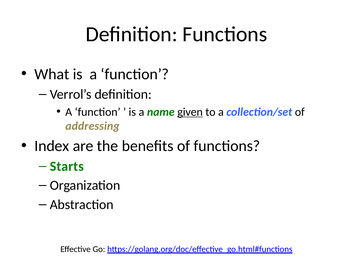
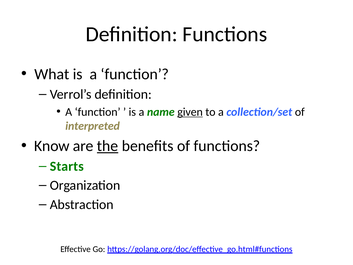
addressing: addressing -> interpreted (93, 126)
Index: Index -> Know (52, 146)
the underline: none -> present (108, 146)
